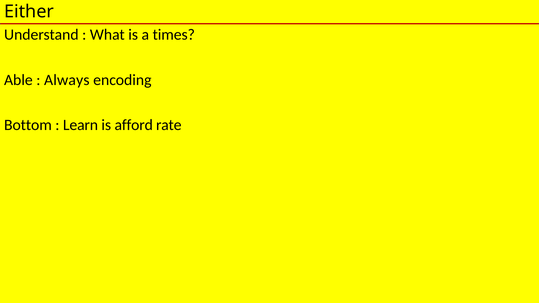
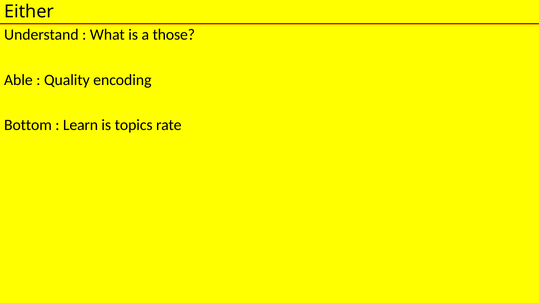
times: times -> those (174, 35)
Always: Always -> Quality (67, 80)
afford: afford -> topics (134, 125)
